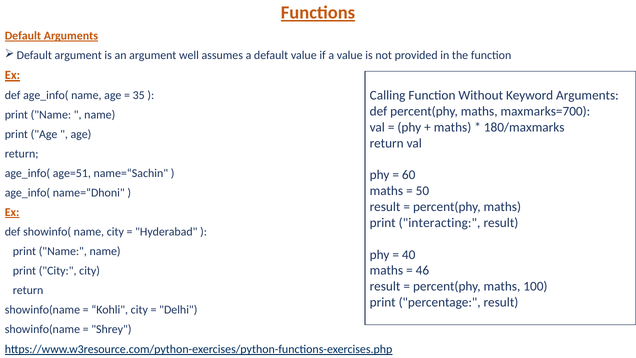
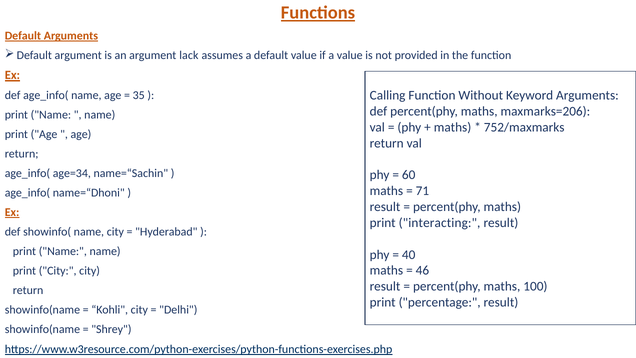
well: well -> lack (189, 55)
maxmarks=700: maxmarks=700 -> maxmarks=206 (545, 111)
180/maxmarks: 180/maxmarks -> 752/maxmarks (524, 127)
age=51: age=51 -> age=34 (72, 173)
50: 50 -> 71 (422, 191)
